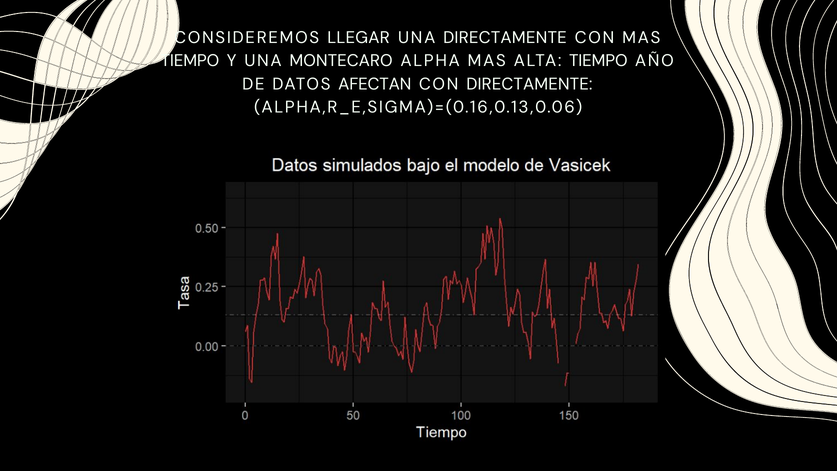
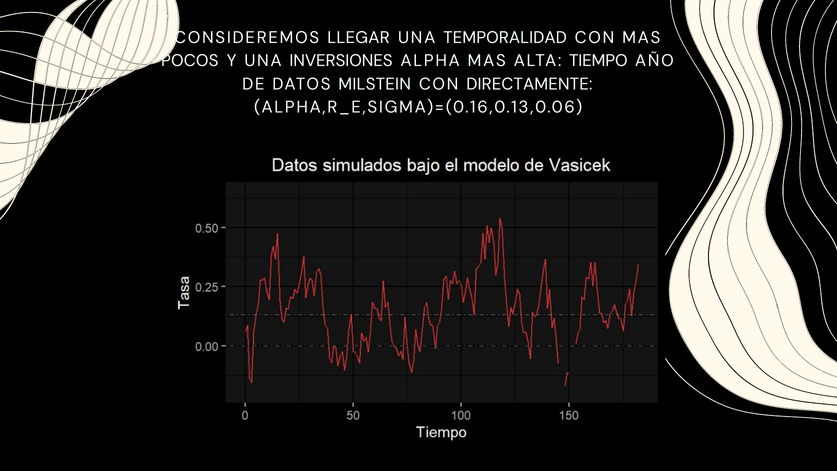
UNA DIRECTAMENTE: DIRECTAMENTE -> TEMPORALIDAD (505, 38)
TIEMPO: TIEMPO -> POCOS (190, 61)
MONTECARO: MONTECARO -> INVERSIONES (341, 61)
AFECTAN: AFECTAN -> MILSTEIN (375, 84)
